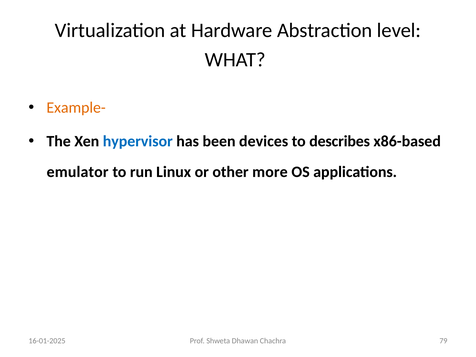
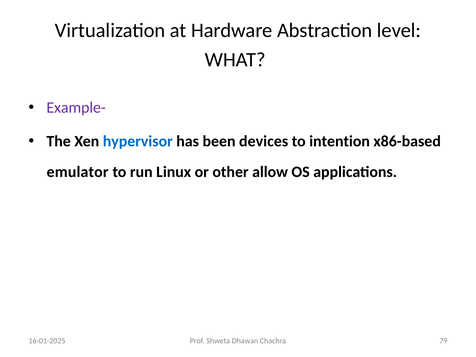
Example- colour: orange -> purple (76, 108)
describes: describes -> intention (340, 141)
more: more -> allow (270, 172)
